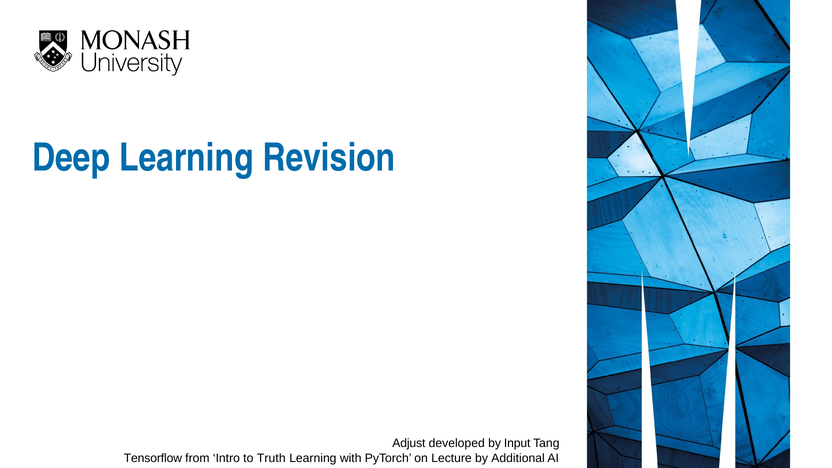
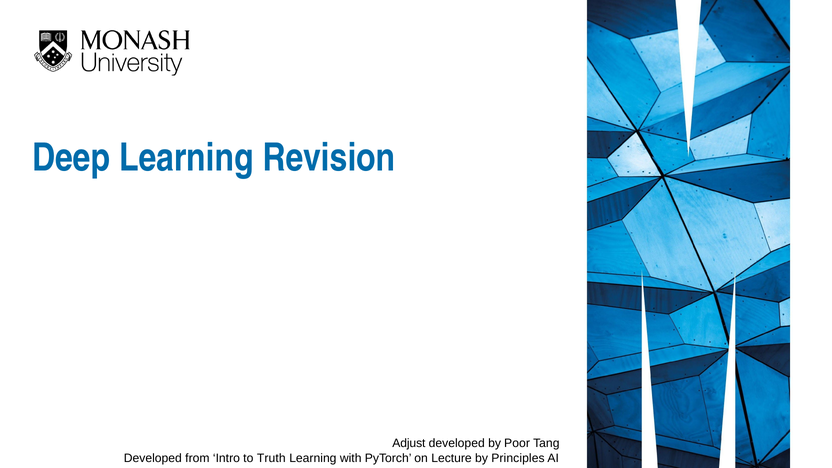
Input: Input -> Poor (517, 443)
Tensorflow: Tensorflow -> Developed (153, 458)
Additional: Additional -> Principles (518, 458)
